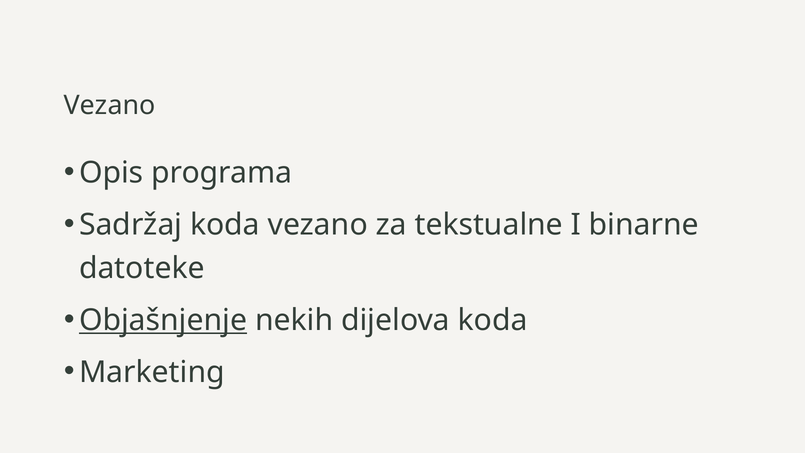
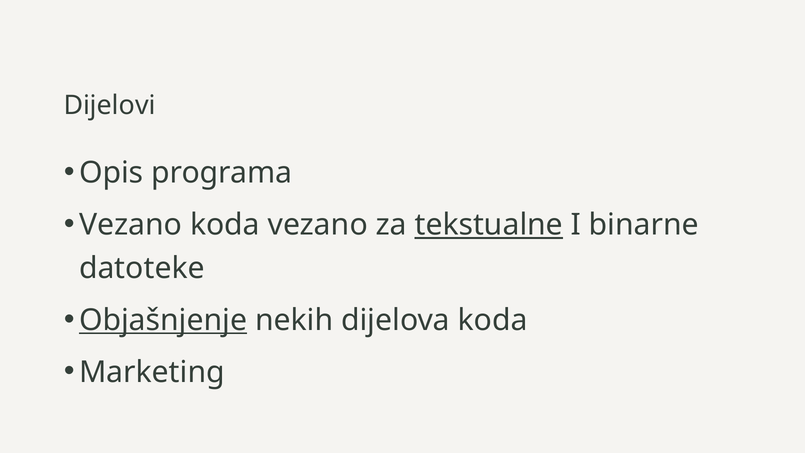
Vezano: Vezano -> Dijelovi (110, 105)
Sadržaj: Sadržaj -> Vezano (131, 225)
tekstualne underline: none -> present (489, 225)
